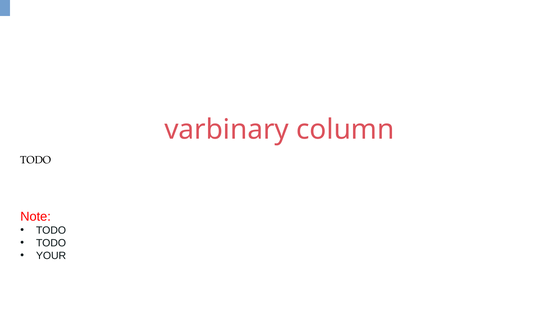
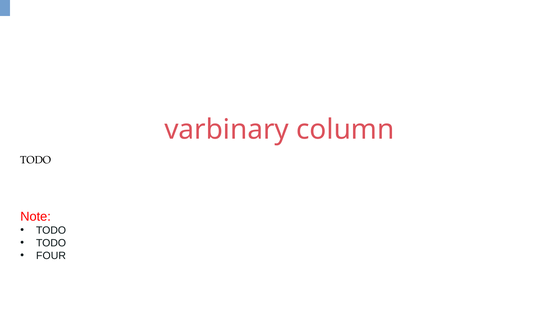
YOUR: YOUR -> FOUR (51, 255)
